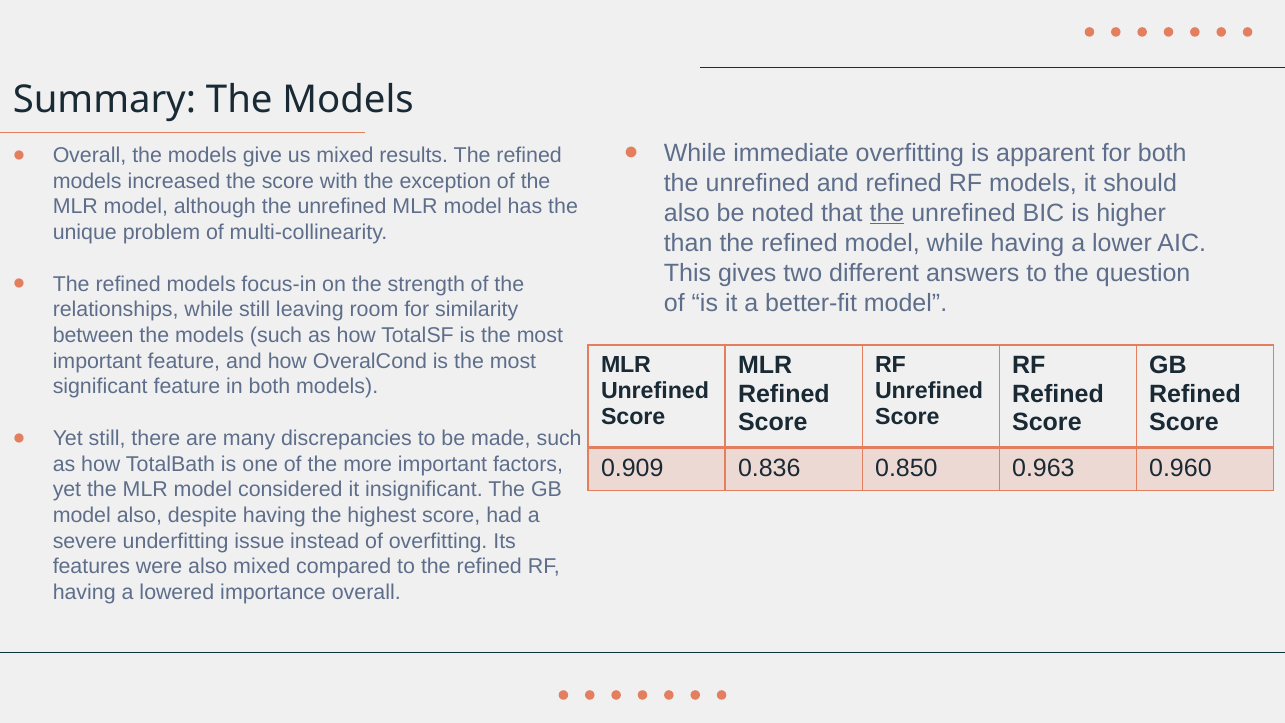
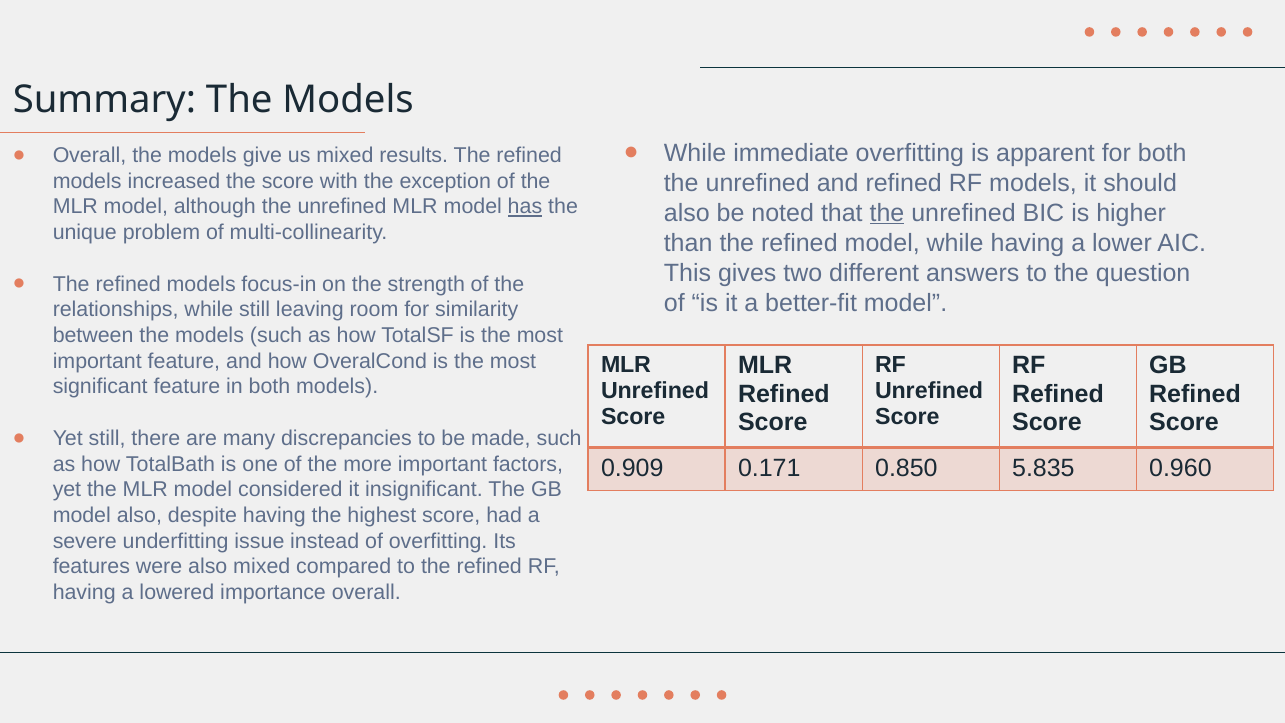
has underline: none -> present (525, 207)
0.836: 0.836 -> 0.171 (769, 469)
0.963: 0.963 -> 5.835 (1043, 469)
